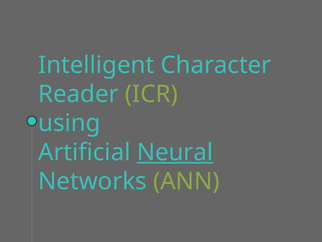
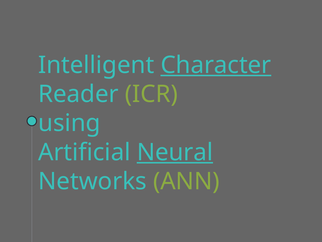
Character underline: none -> present (216, 65)
